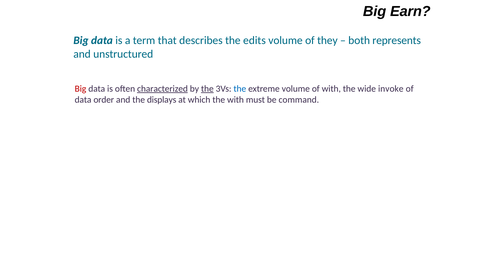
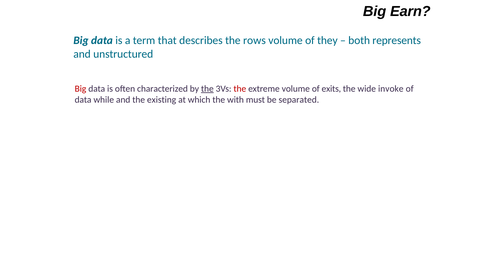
edits: edits -> rows (254, 40)
characterized underline: present -> none (163, 89)
the colour: blue -> red (240, 89)
of with: with -> exits (331, 89)
order: order -> while (104, 100)
displays: displays -> existing (162, 100)
command: command -> separated (299, 100)
